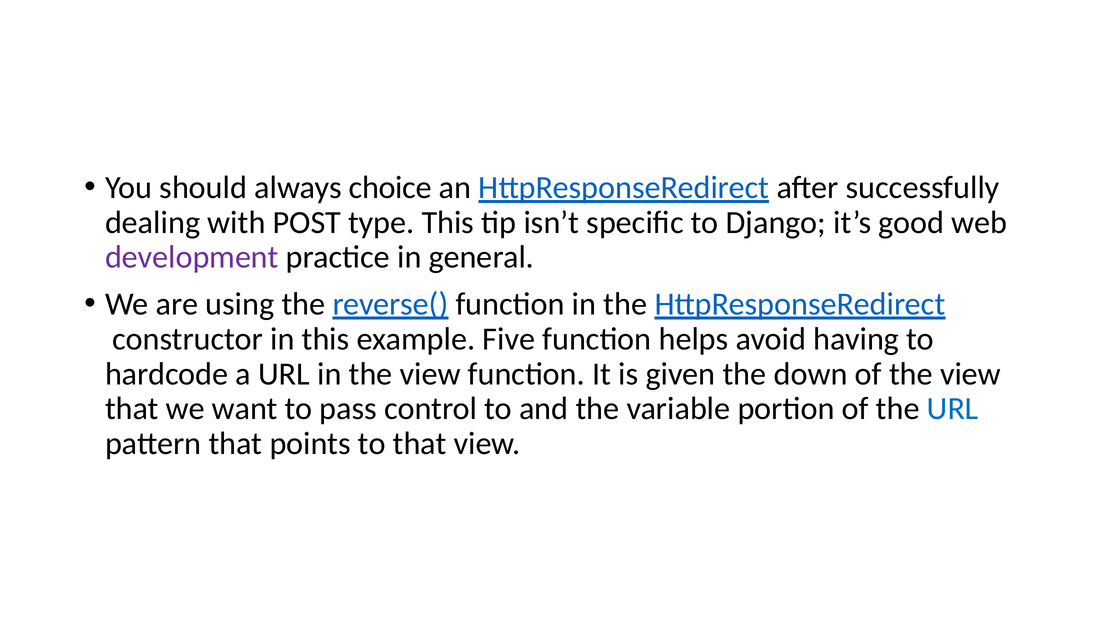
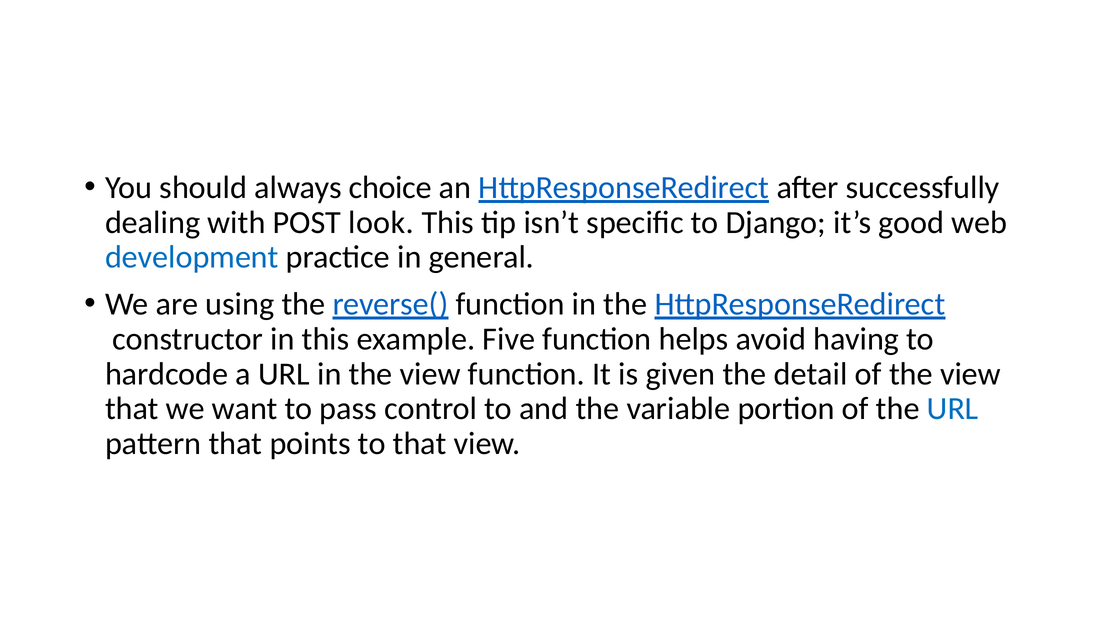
type: type -> look (381, 222)
development colour: purple -> blue (192, 257)
down: down -> detail (811, 374)
